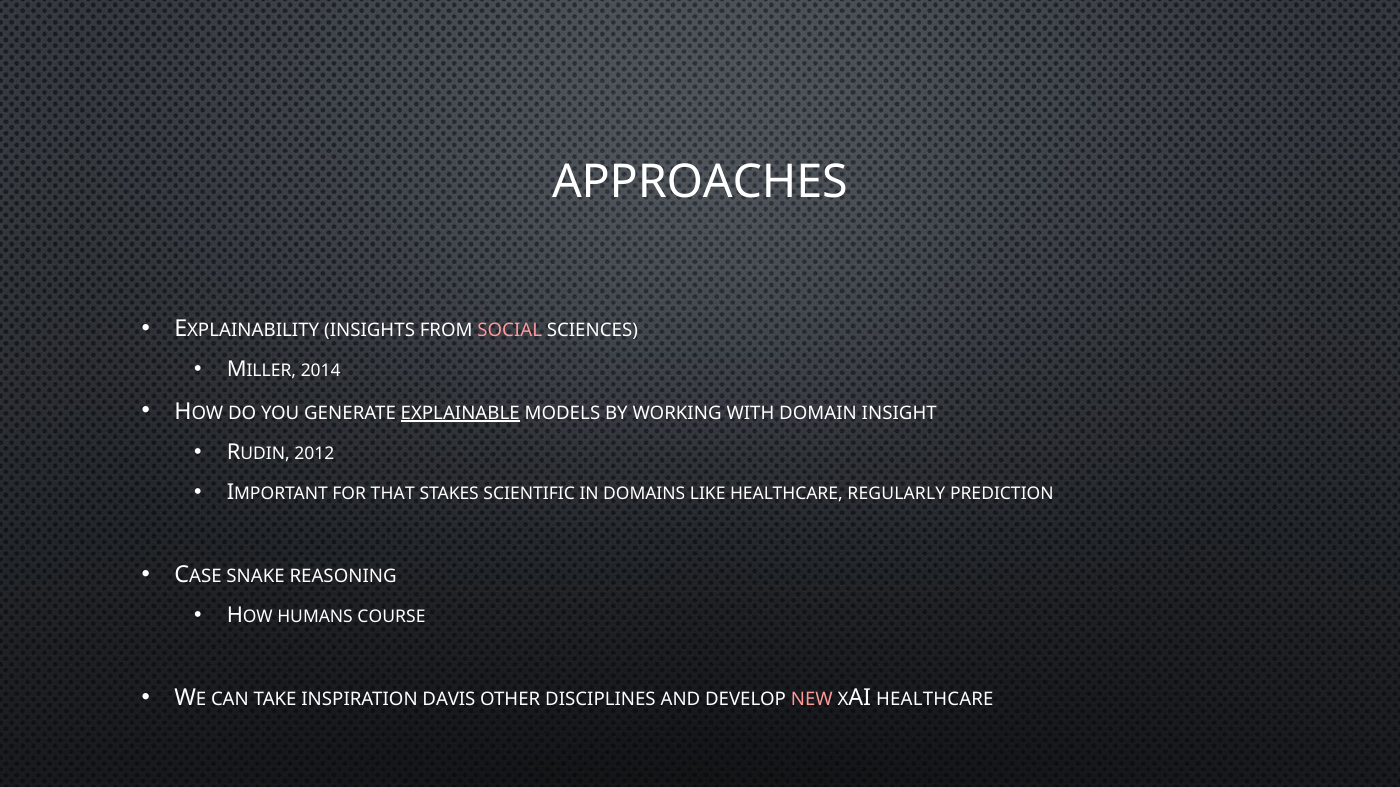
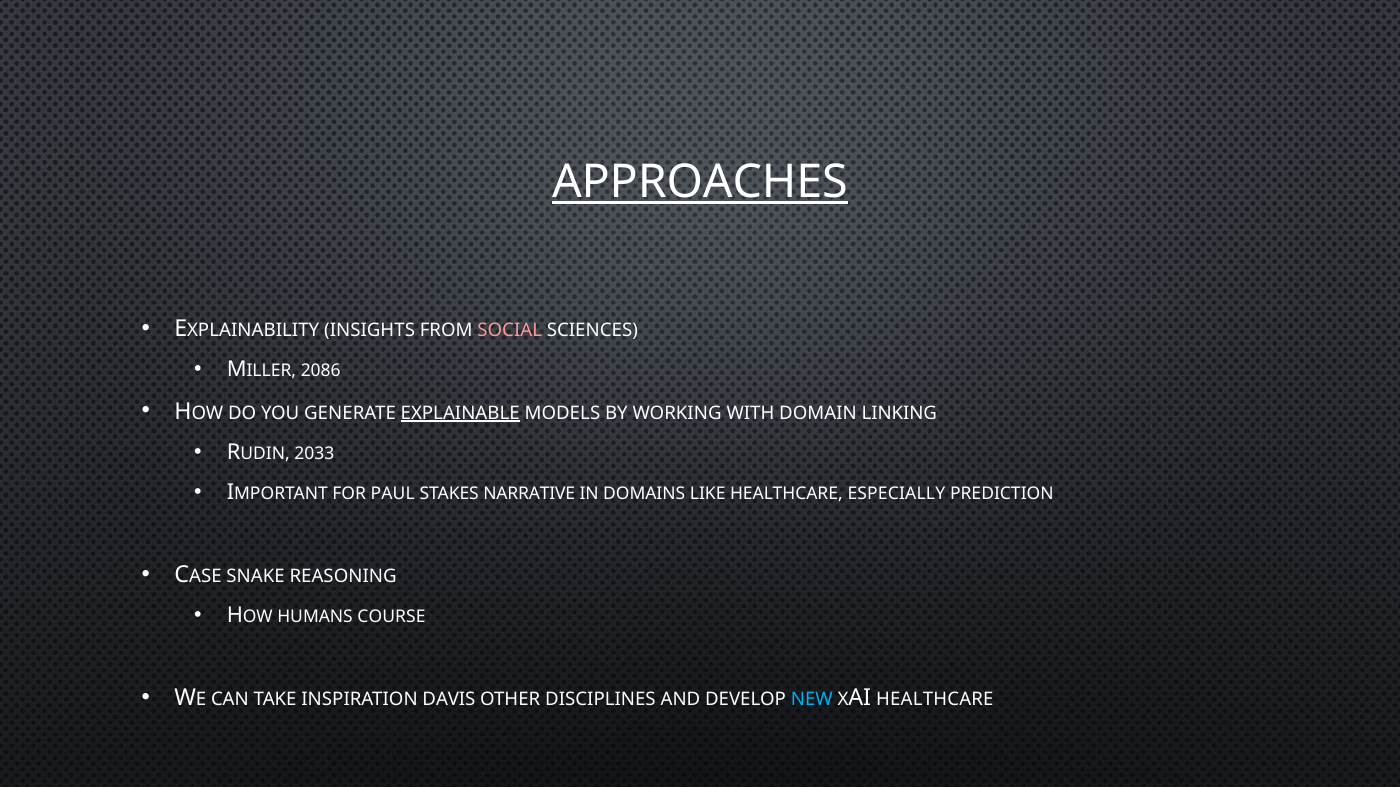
APPROACHES underline: none -> present (700, 183)
2014: 2014 -> 2086 (321, 371)
INSIGHT: INSIGHT -> LINKING (899, 413)
2012: 2012 -> 2033 (314, 454)
THAT: THAT -> PAUL (393, 494)
SCIENTIFIC: SCIENTIFIC -> NARRATIVE (529, 494)
REGULARLY: REGULARLY -> ESPECIALLY (896, 494)
NEW colour: pink -> light blue (812, 700)
